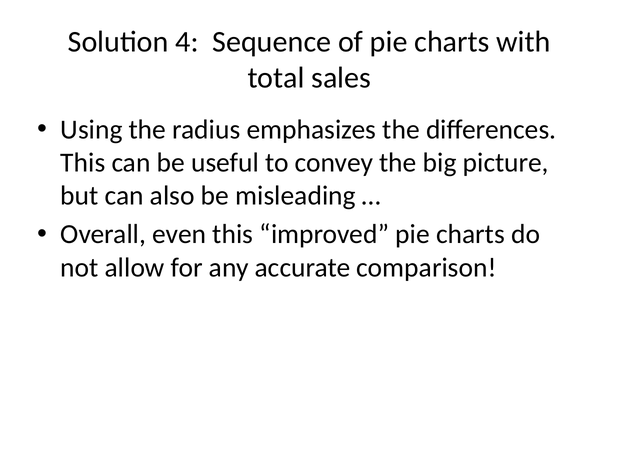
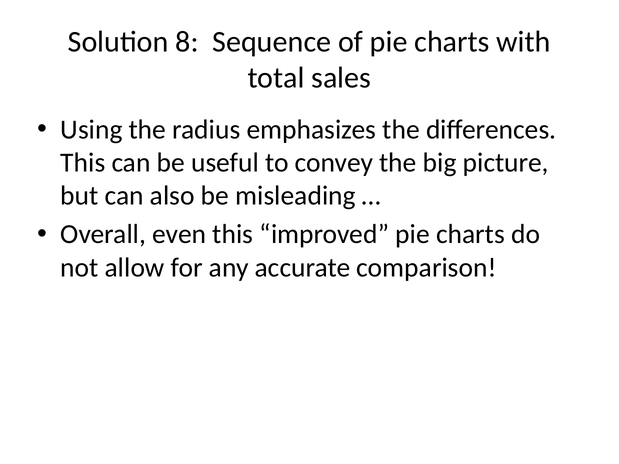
4: 4 -> 8 (187, 42)
